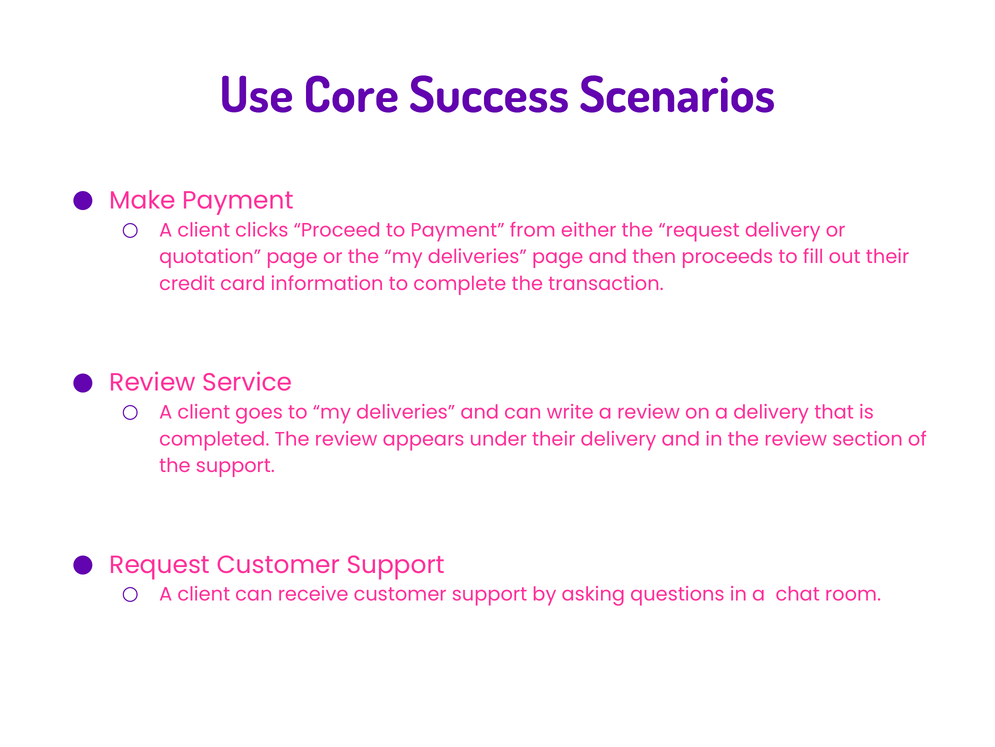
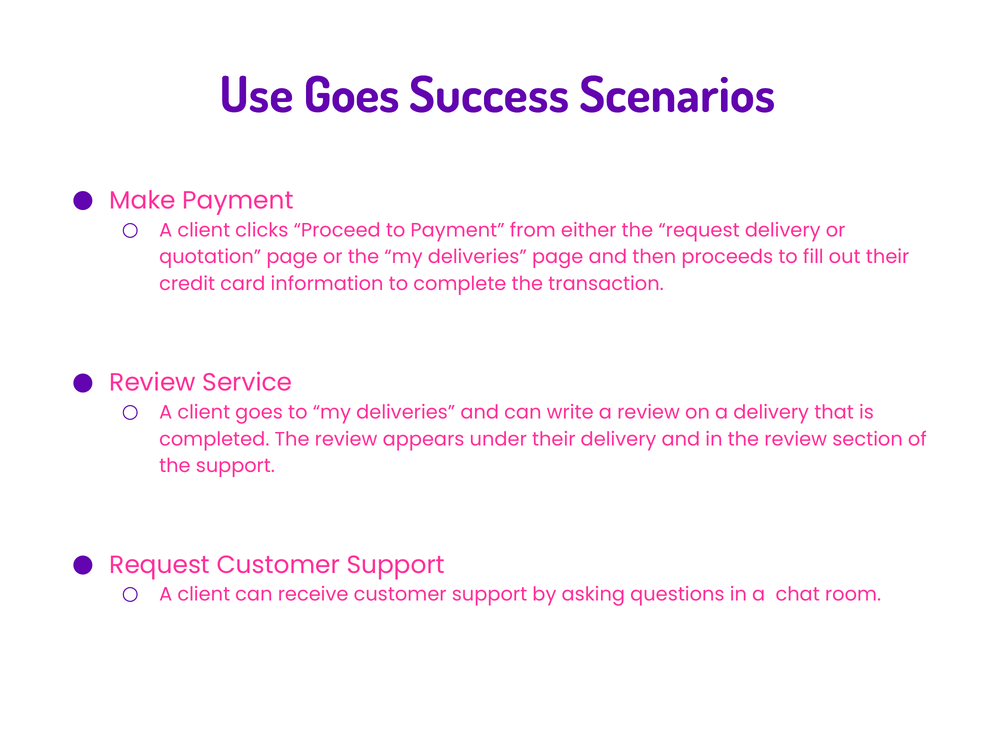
Use Core: Core -> Goes (352, 96)
